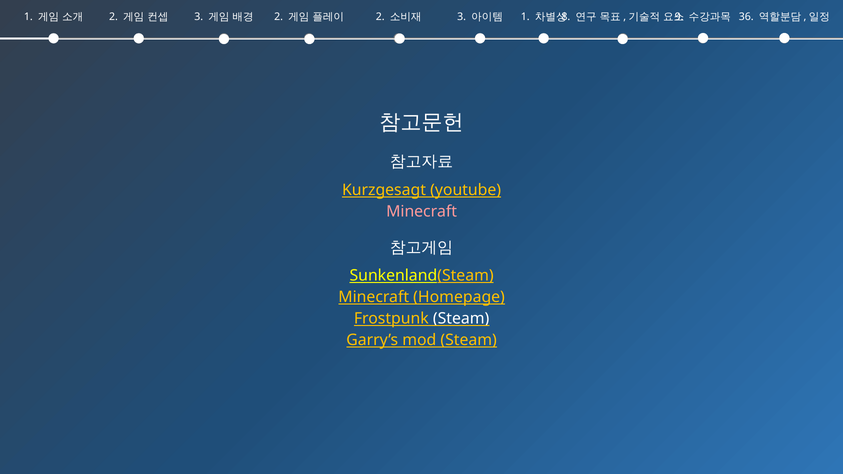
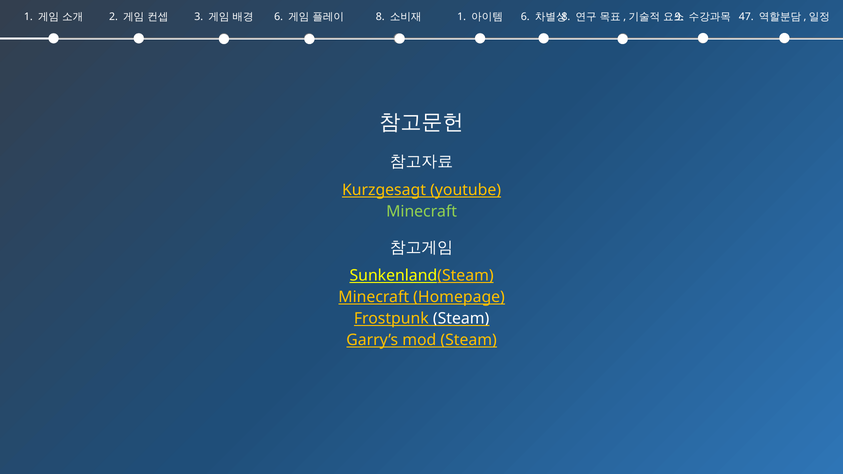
2: 2 -> 6 (279, 17)
2: 2 -> 8 (380, 17)
3: 3 -> 1 (462, 17)
1: 1 -> 6 (525, 17)
36: 36 -> 47 (746, 17)
Minecraft colour: pink -> light green (422, 212)
